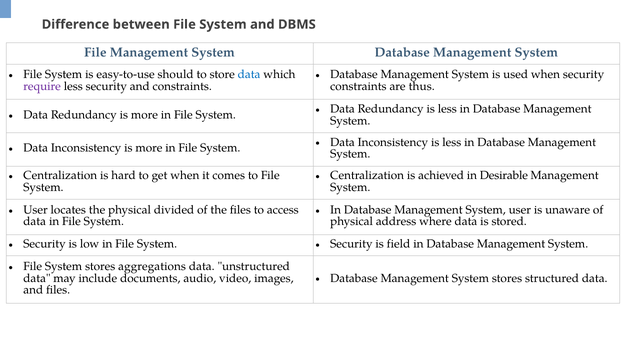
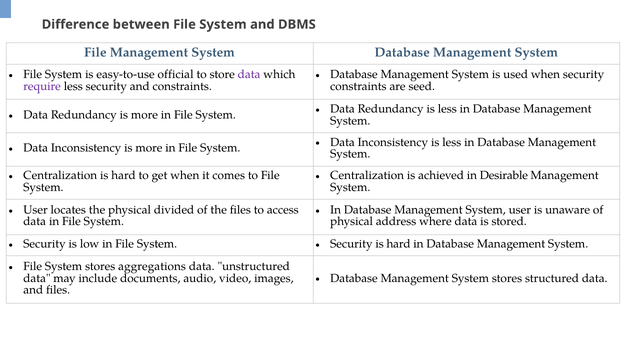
should: should -> official (176, 75)
data colour: blue -> purple (249, 75)
thus: thus -> seed (422, 86)
Security is field: field -> hard (399, 244)
